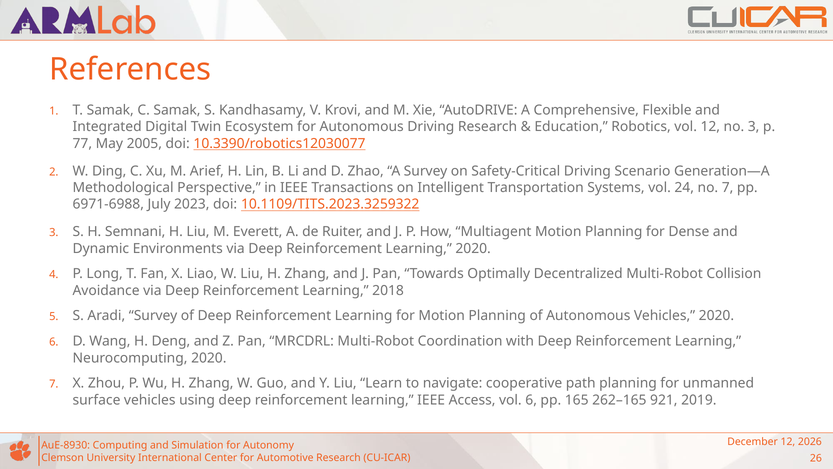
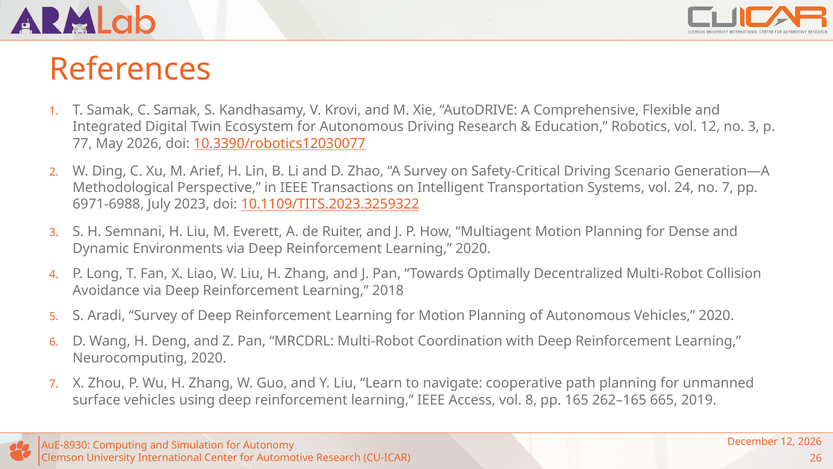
May 2005: 2005 -> 2026 (144, 143)
vol 6: 6 -> 8 (531, 400)
921: 921 -> 665 (664, 400)
